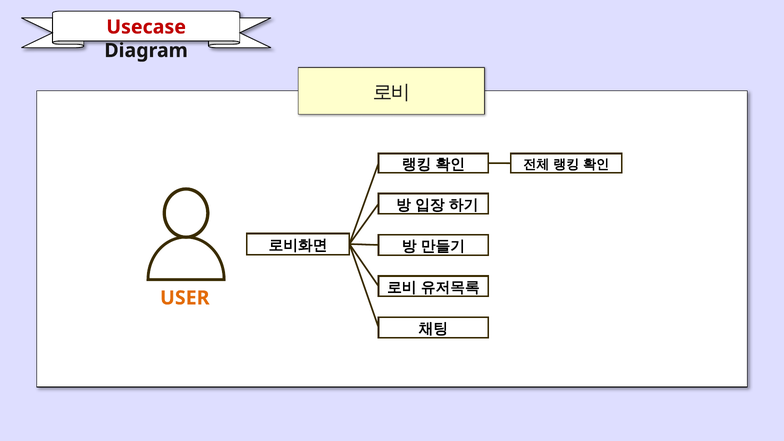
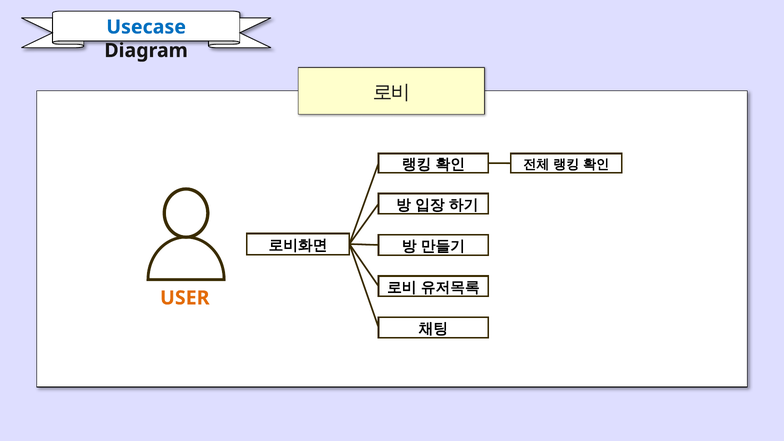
Usecase colour: red -> blue (146, 27)
